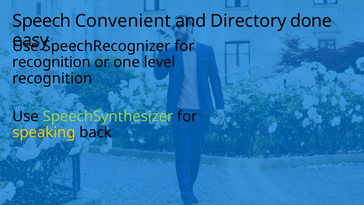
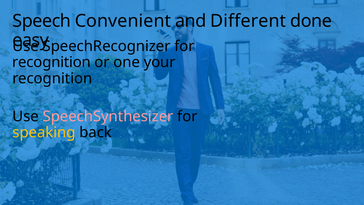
Directory: Directory -> Different (248, 21)
level: level -> your (160, 62)
SpeechSynthesizer colour: light green -> pink (108, 116)
